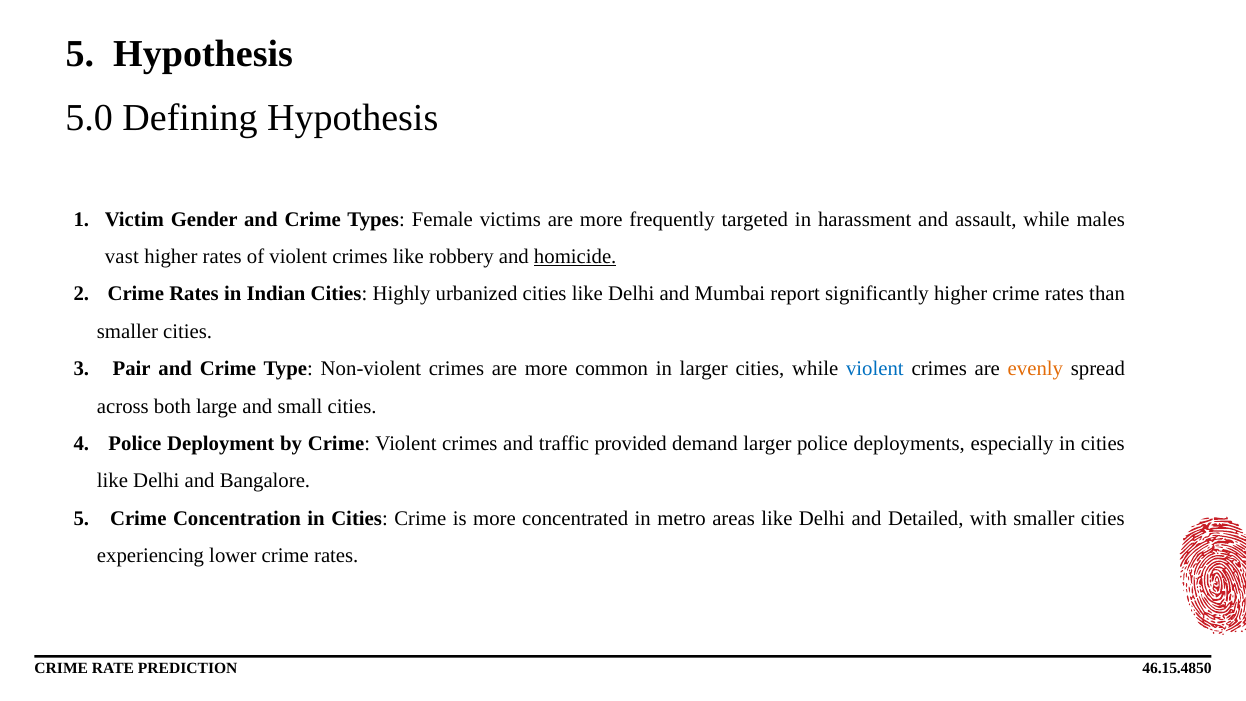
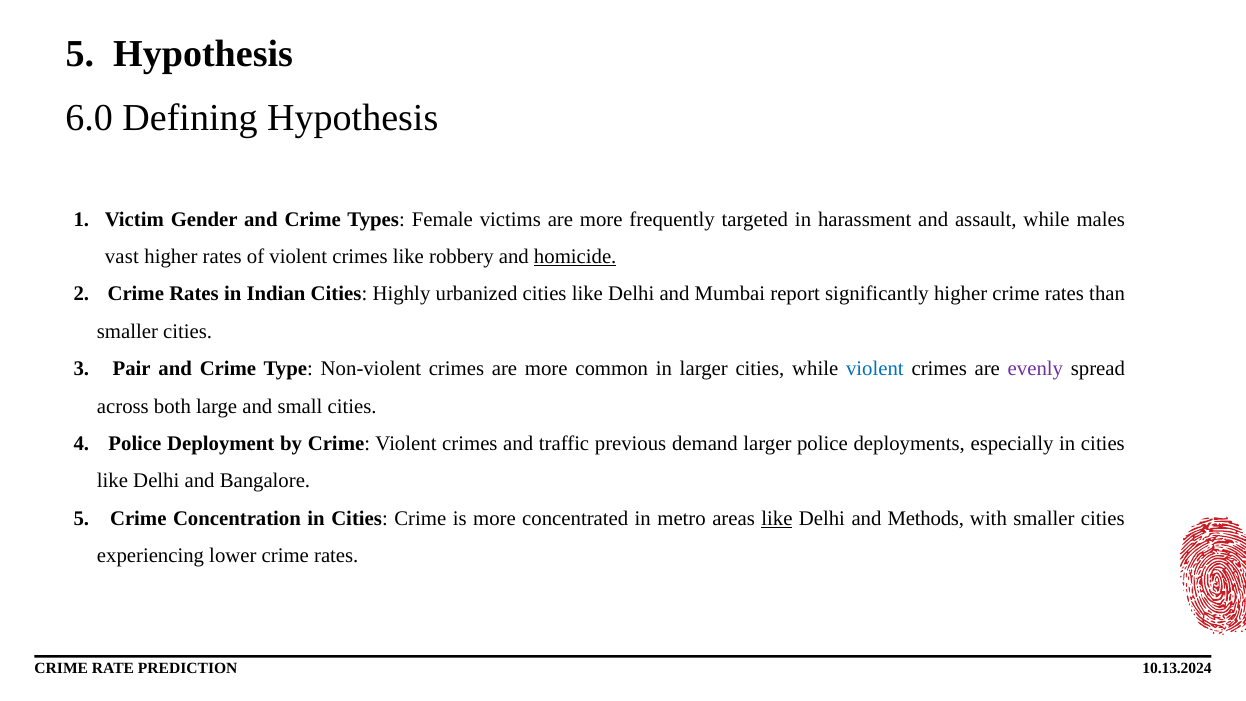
5.0: 5.0 -> 6.0 (89, 118)
evenly colour: orange -> purple (1035, 369)
provided: provided -> previous (631, 444)
like underline: none -> present (777, 518)
Detailed: Detailed -> Methods (926, 518)
46.15.4850: 46.15.4850 -> 10.13.2024 (1177, 669)
